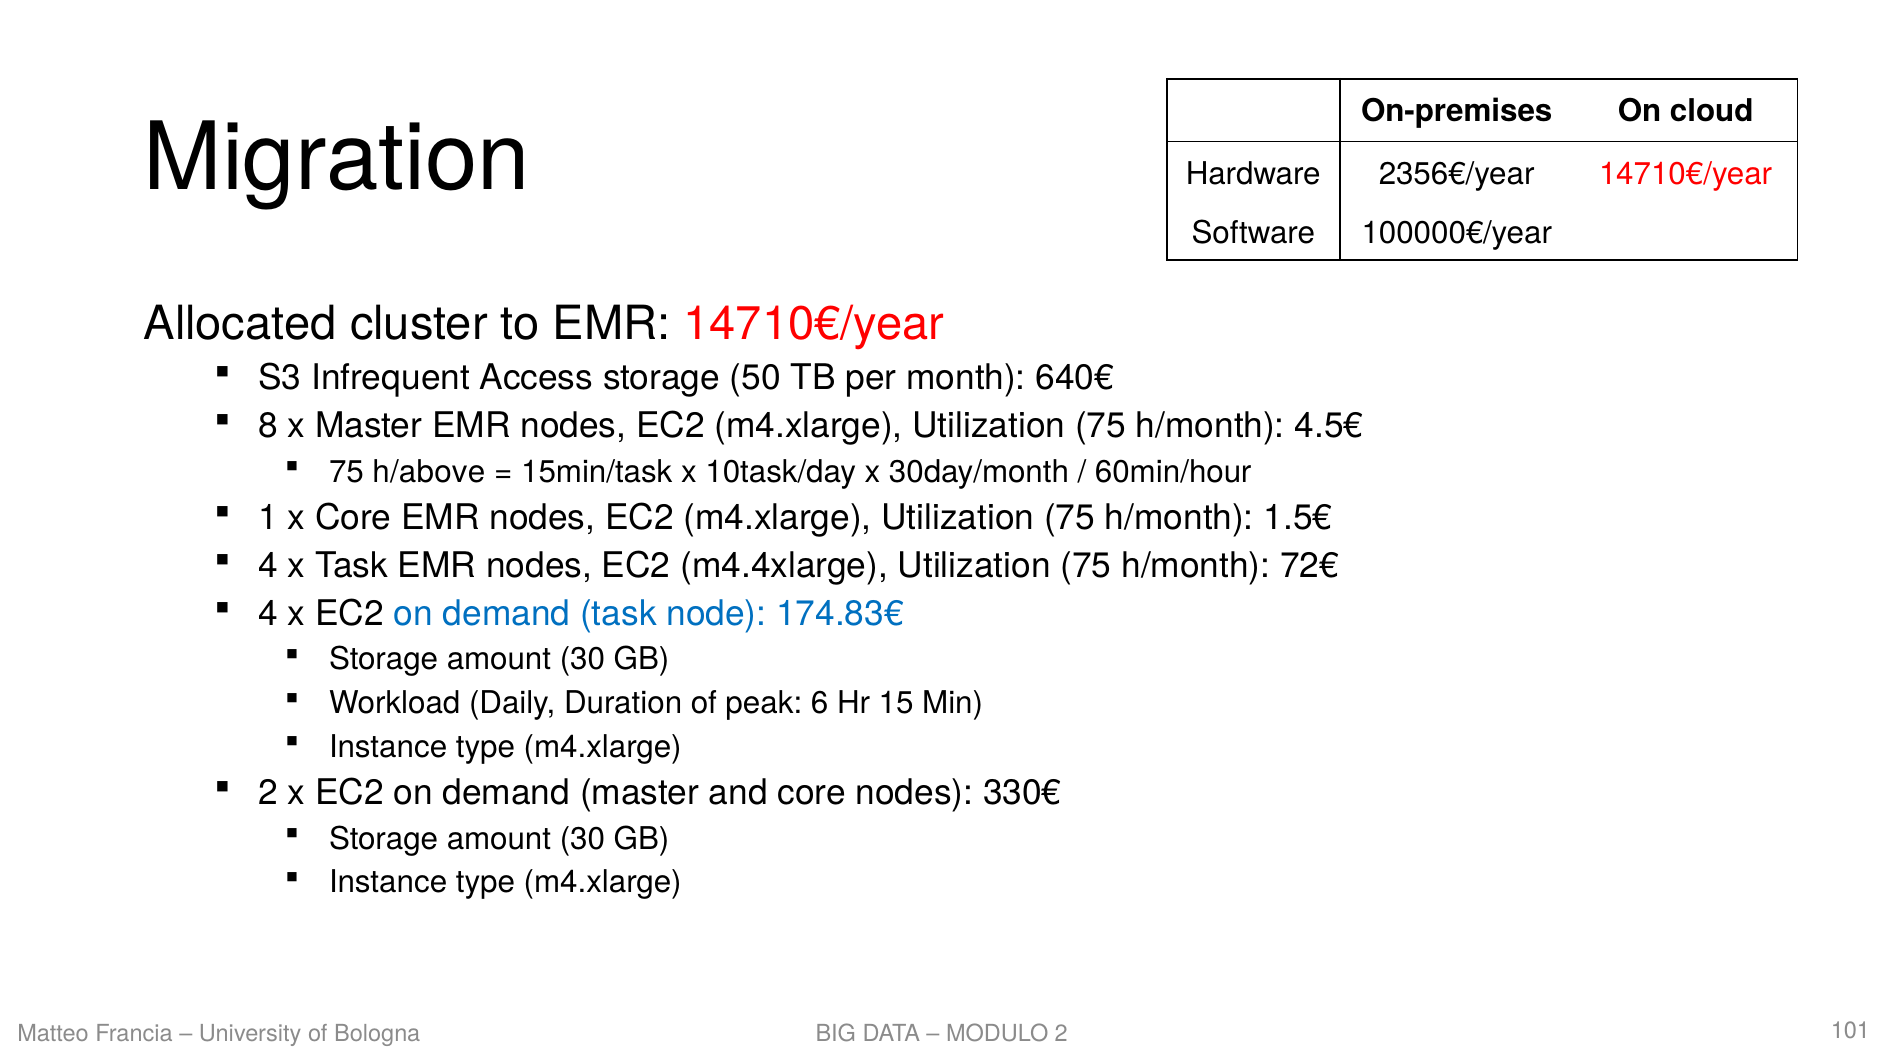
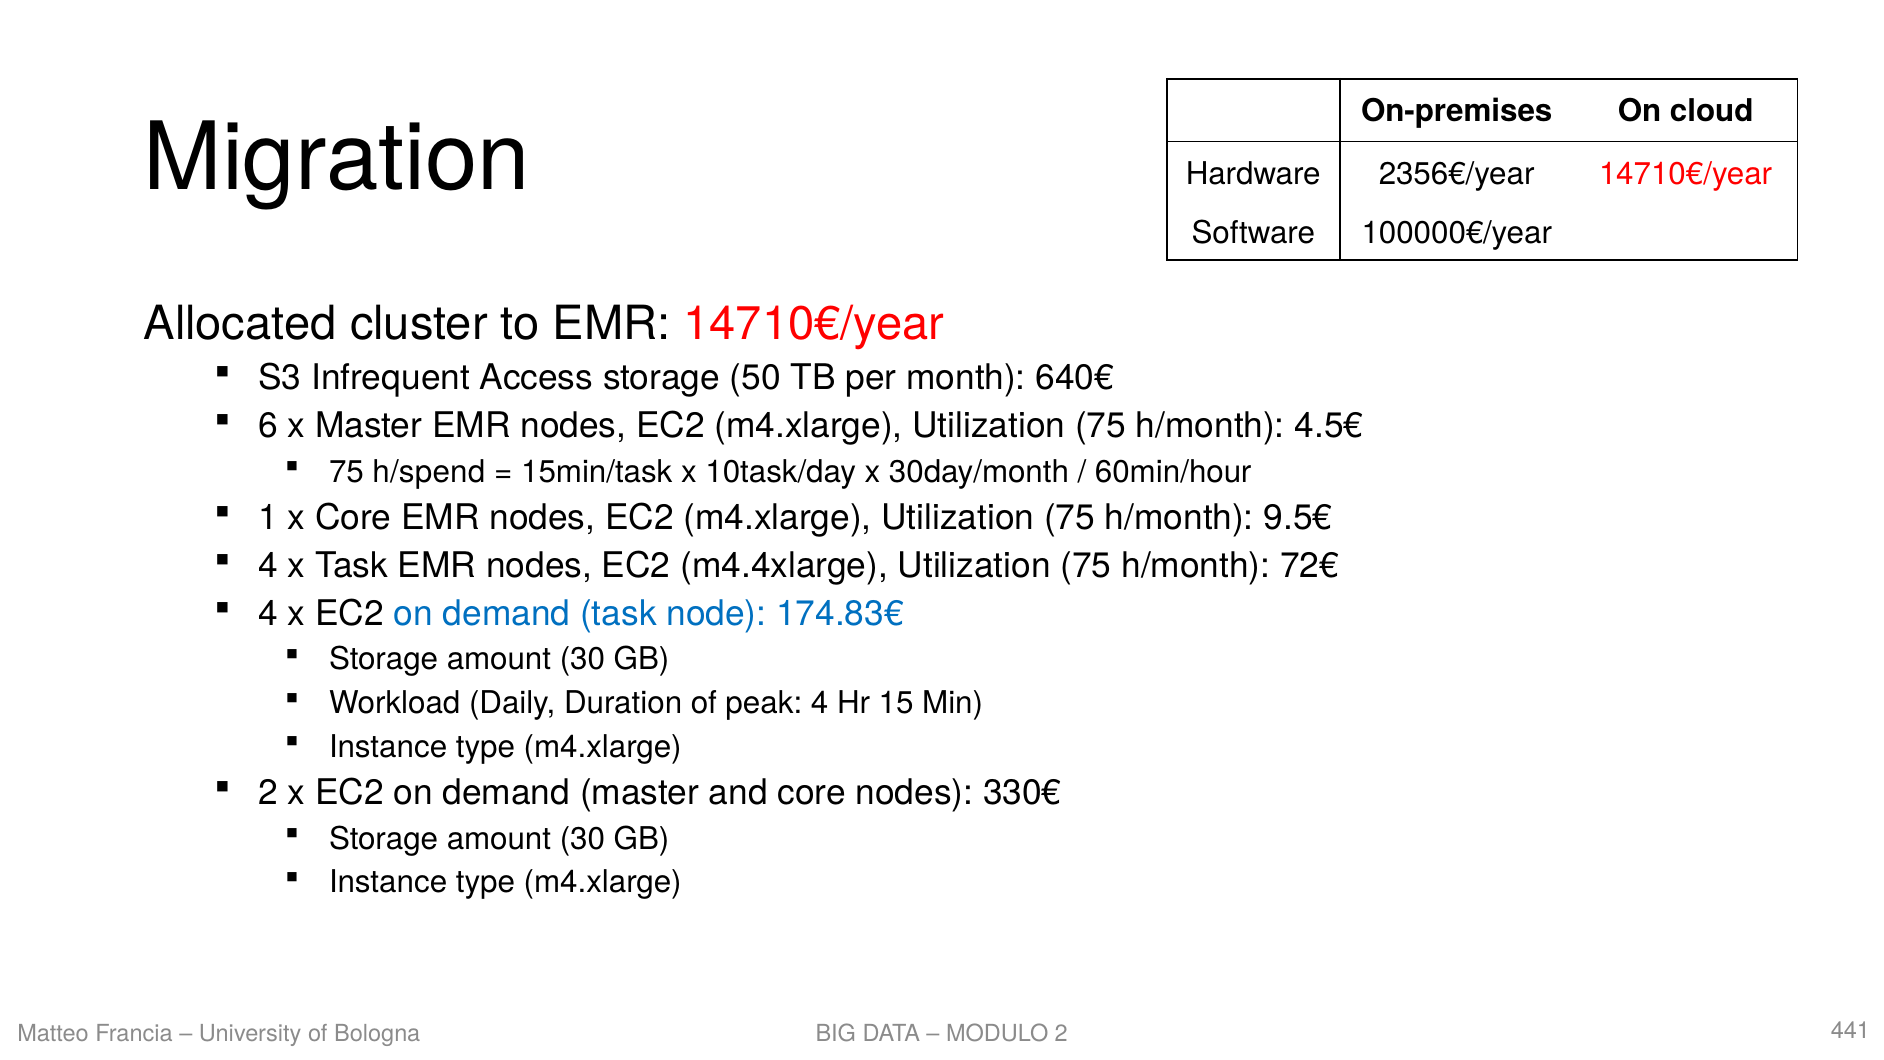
8: 8 -> 6 (268, 426)
h/above: h/above -> h/spend (429, 472)
1.5€: 1.5€ -> 9.5€ (1298, 518)
peak 6: 6 -> 4 (820, 703)
101: 101 -> 441 (1850, 1030)
